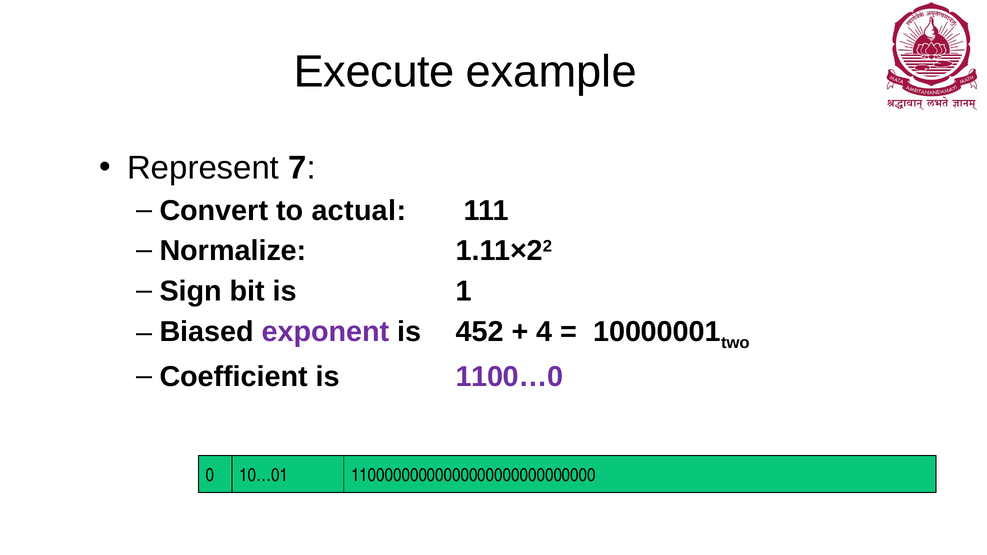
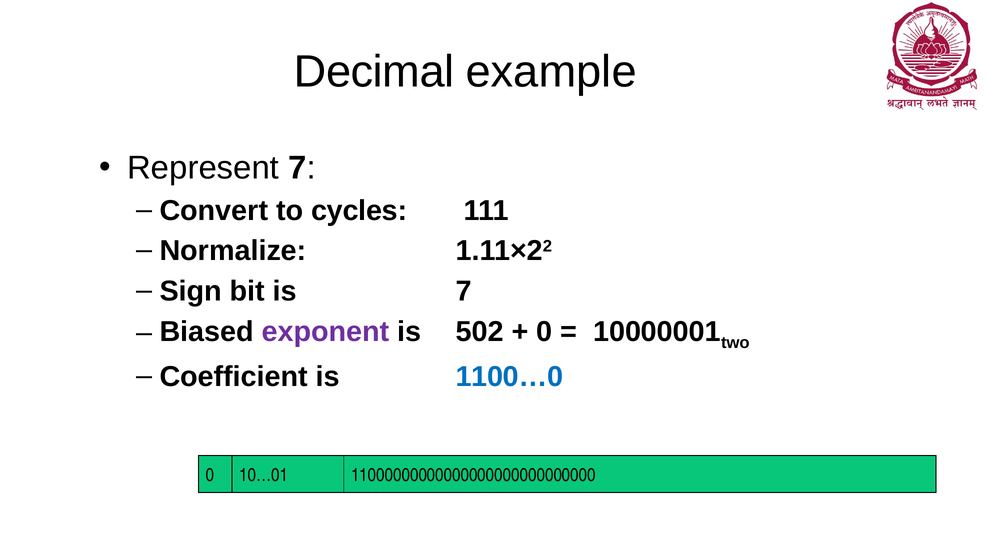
Execute: Execute -> Decimal (374, 72)
actual: actual -> cycles (359, 211)
is 1: 1 -> 7 (464, 291)
452: 452 -> 502 (480, 332)
4: 4 -> 0 (544, 332)
1100…0 colour: purple -> blue (509, 377)
